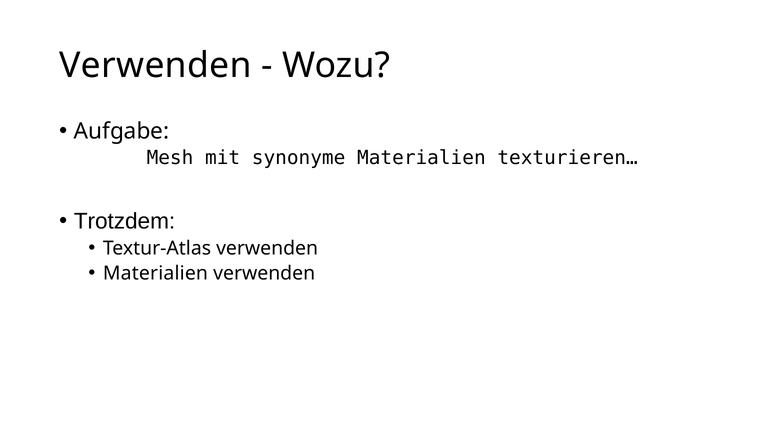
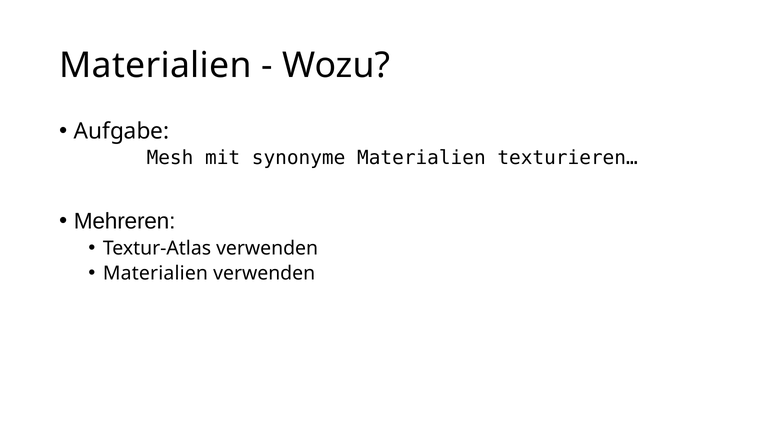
Verwenden: Verwenden -> Materialien (156, 65)
Trotzdem: Trotzdem -> Mehreren (125, 221)
